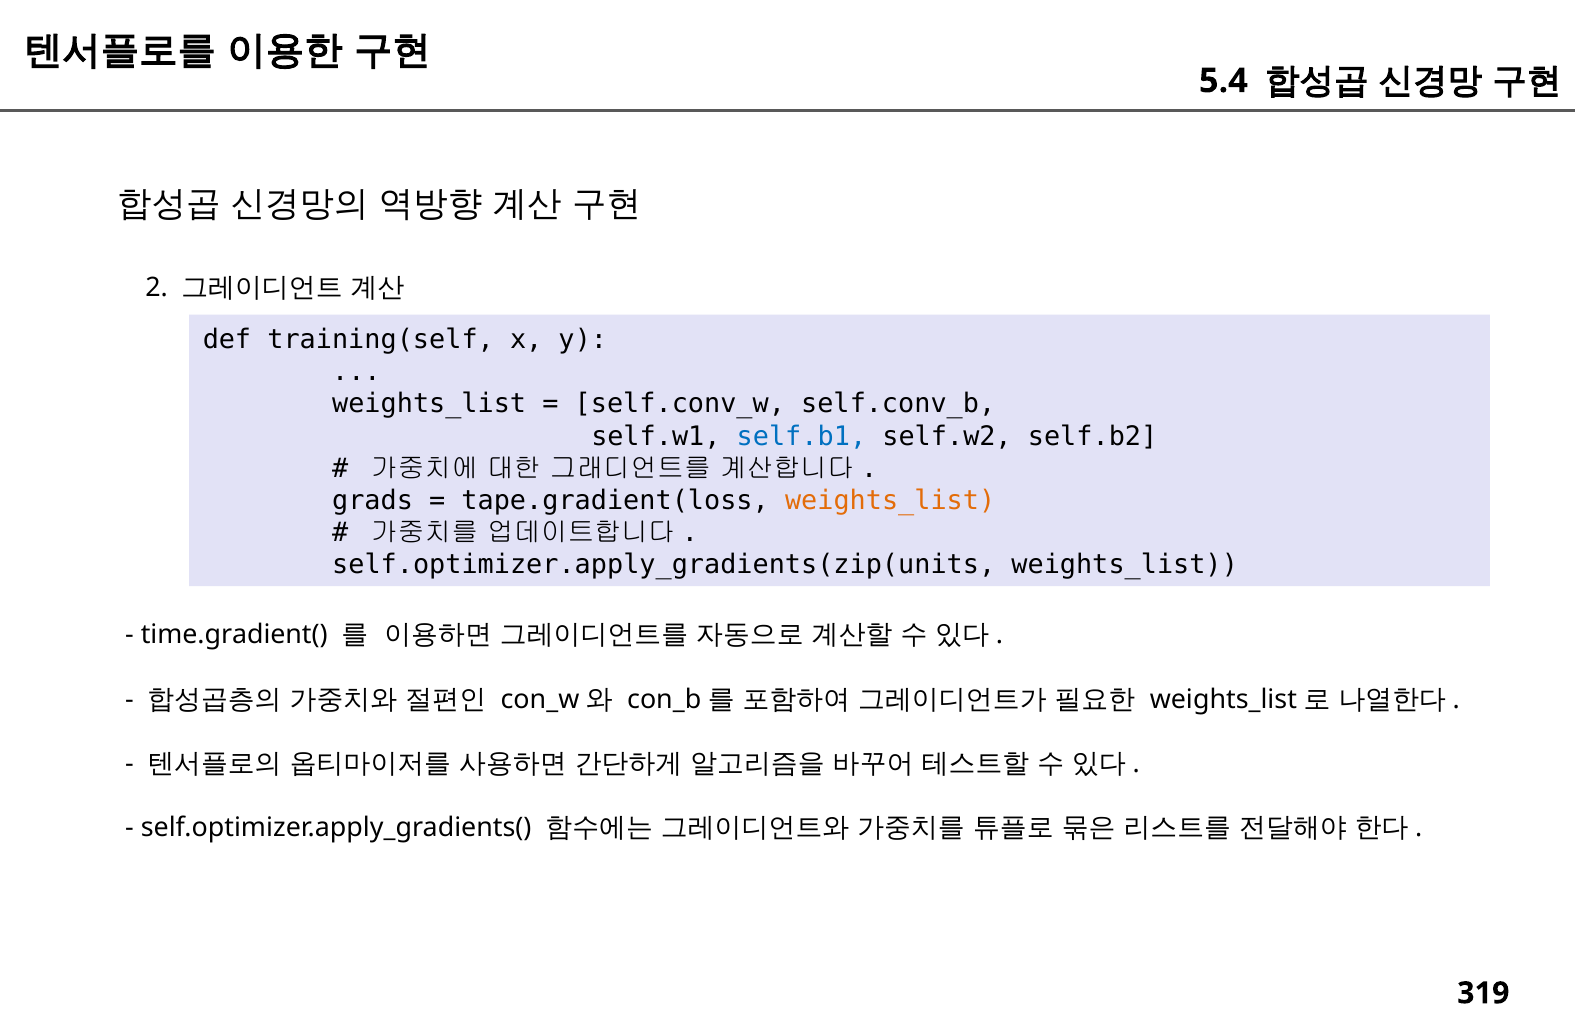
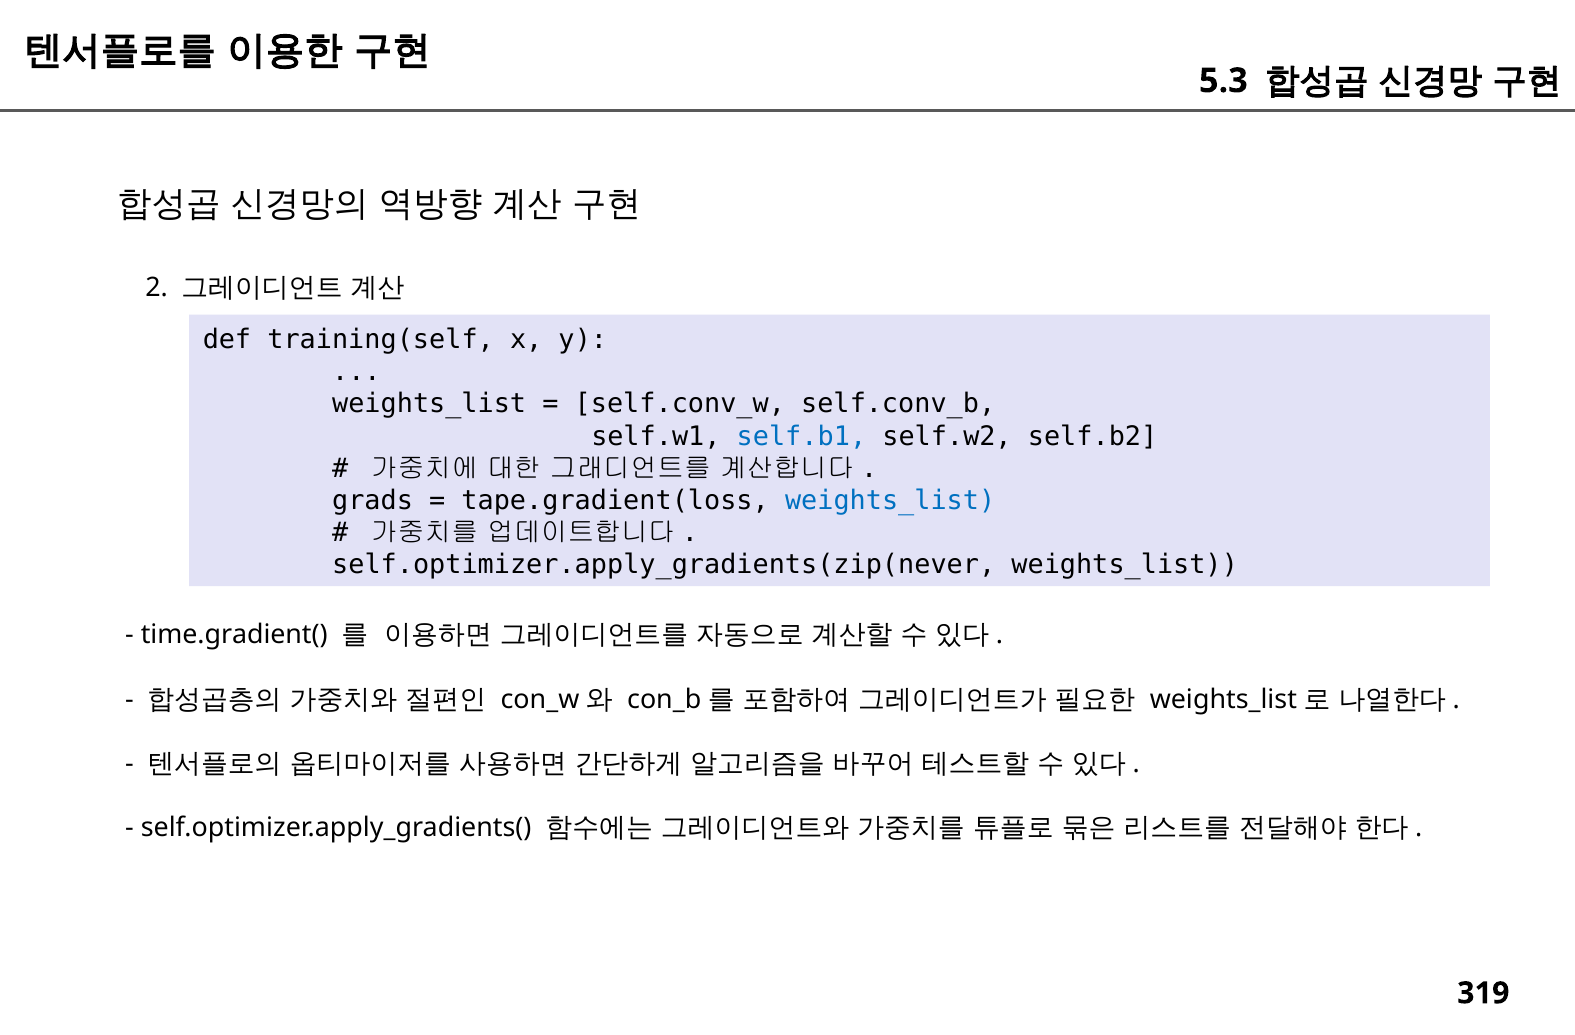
5.4: 5.4 -> 5.3 (1223, 81)
weights_list colour: orange -> blue (890, 500)
self.optimizer.apply_gradients(zip(units: self.optimizer.apply_gradients(zip(units -> self.optimizer.apply_gradients(zip(never (664, 565)
